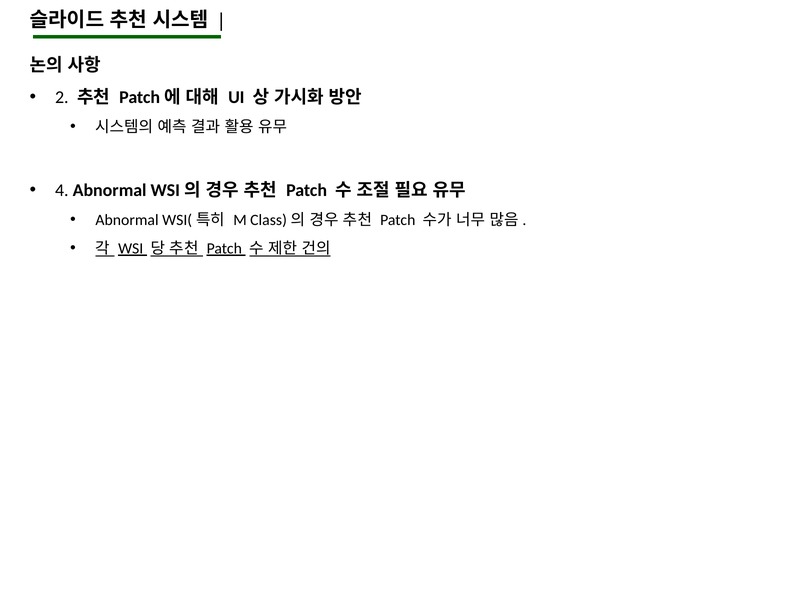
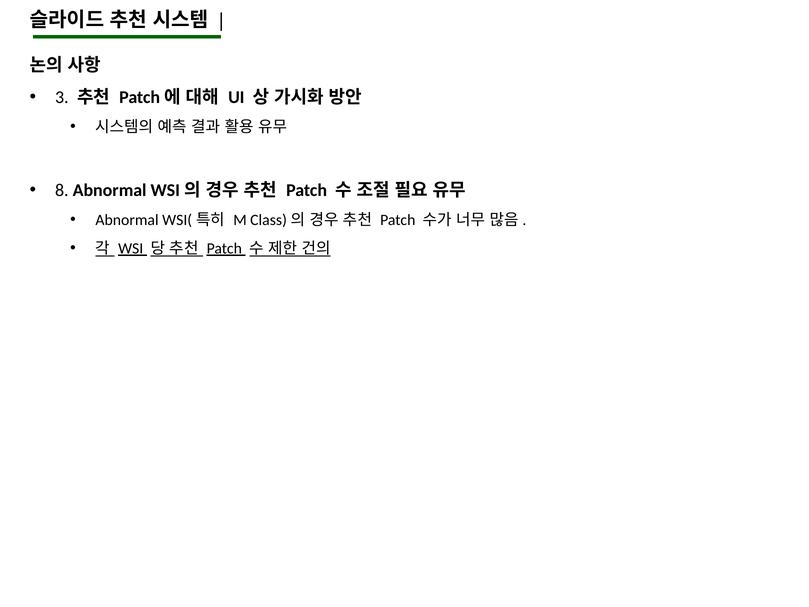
2: 2 -> 3 (62, 97)
4: 4 -> 8 (62, 190)
